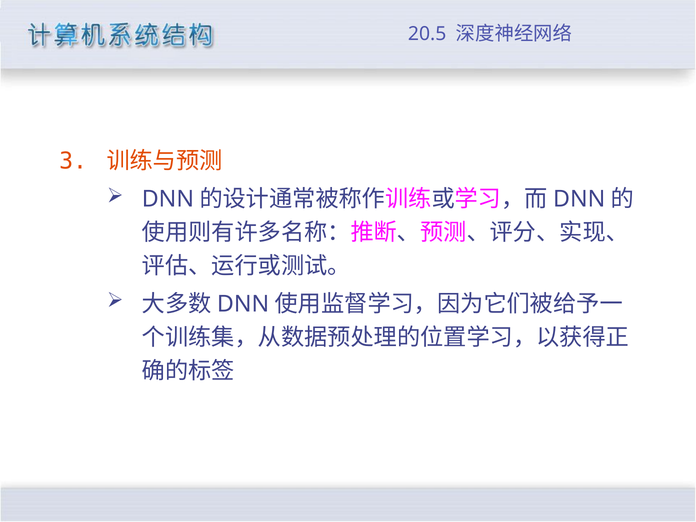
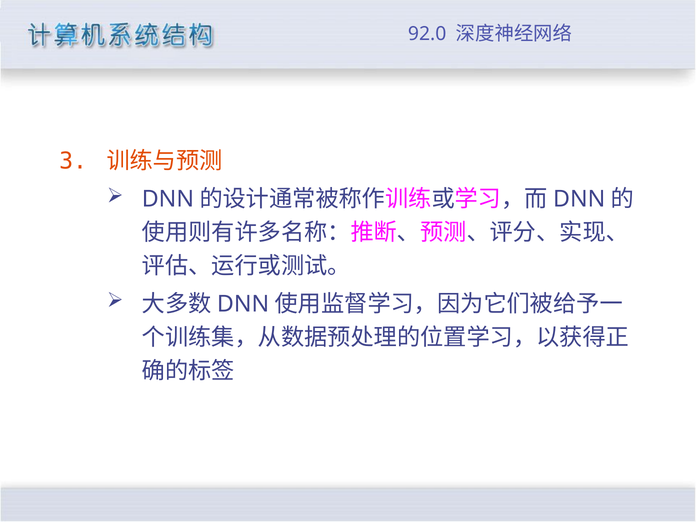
20.5: 20.5 -> 92.0 (427, 34)
